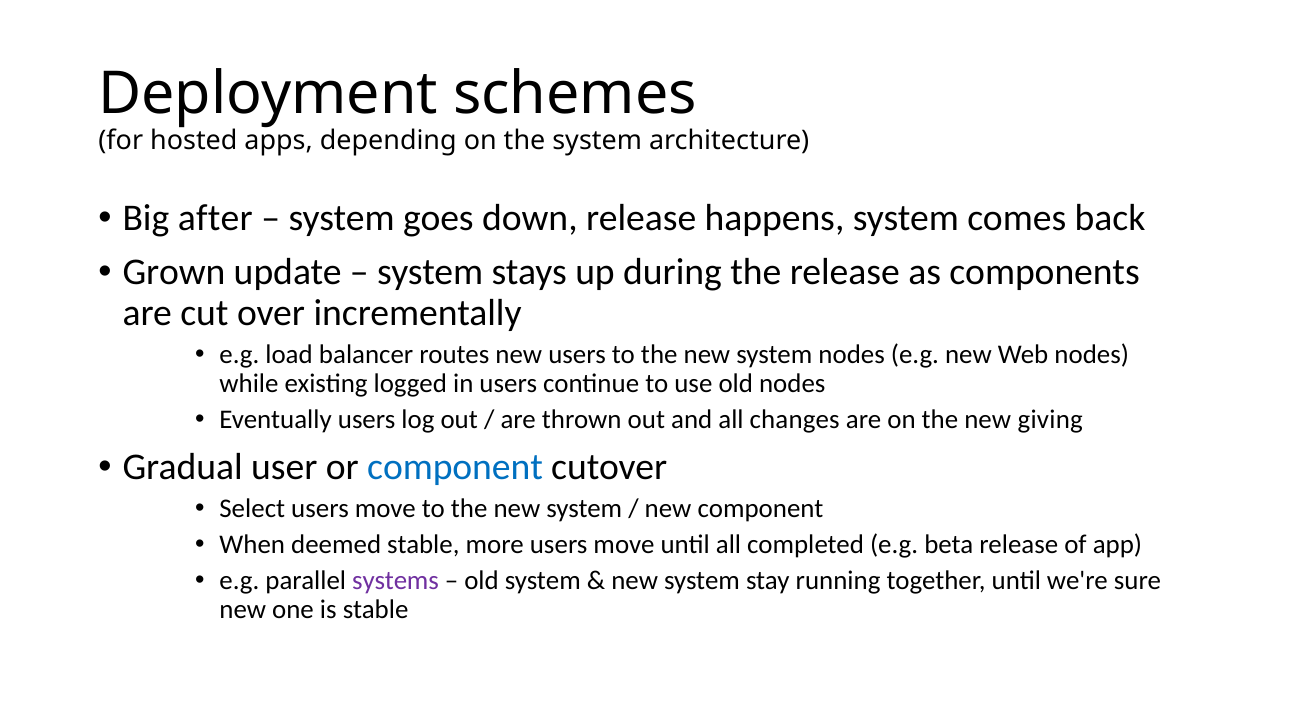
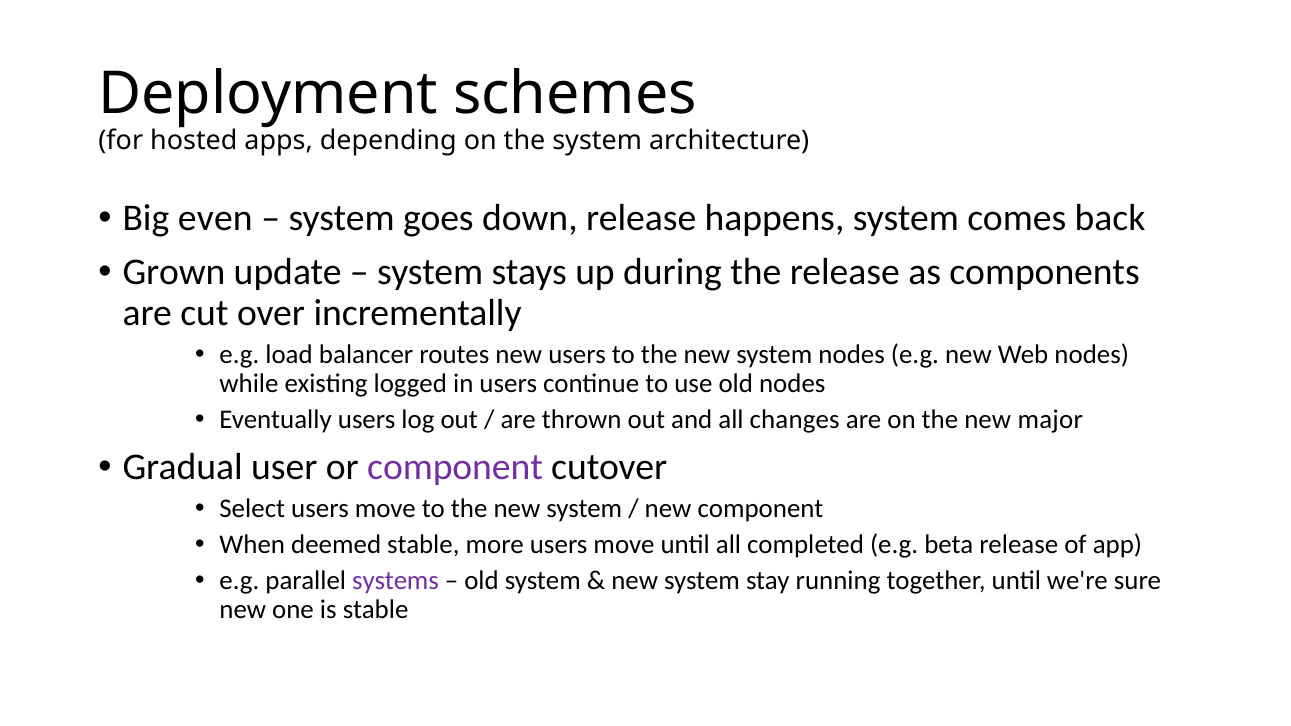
after: after -> even (215, 218)
giving: giving -> major (1050, 419)
component colour: blue -> purple (455, 468)
